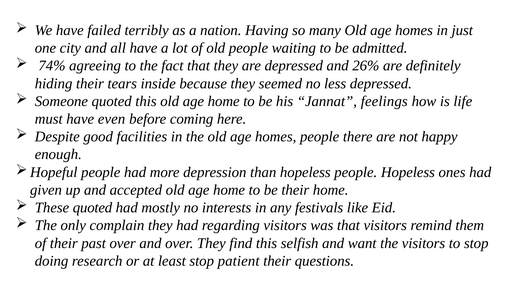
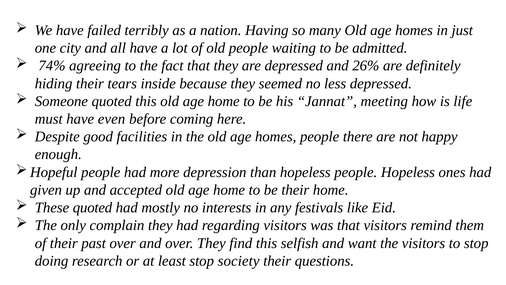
feelings: feelings -> meeting (384, 101)
patient: patient -> society (239, 261)
